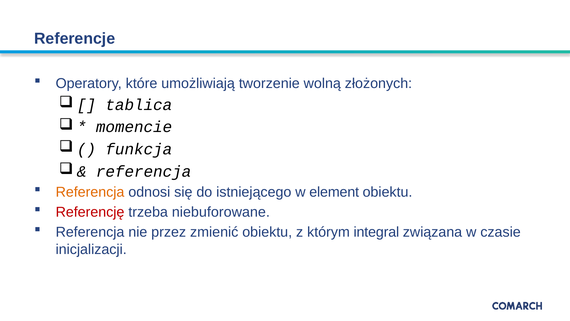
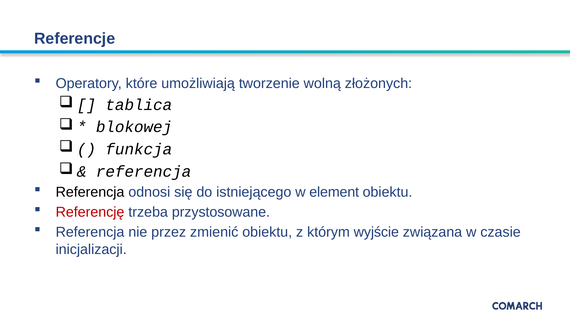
momencie: momencie -> blokowej (134, 127)
Referencja colour: orange -> black (90, 192)
niebuforowane: niebuforowane -> przystosowane (221, 212)
integral: integral -> wyjście (376, 232)
